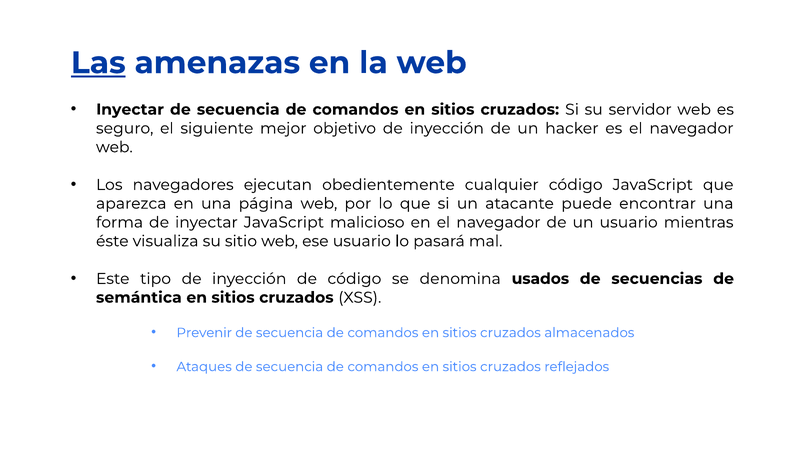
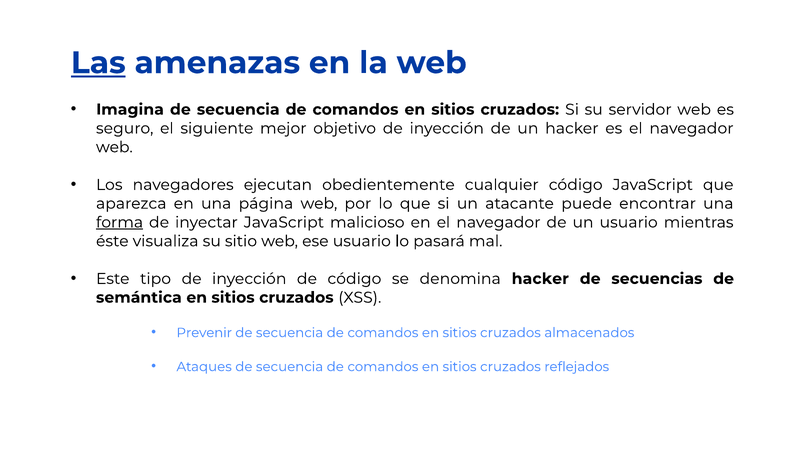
Inyectar: Inyectar -> Imagina (130, 109)
forma underline: none -> present (120, 222)
denomina usados: usados -> hacker (540, 279)
